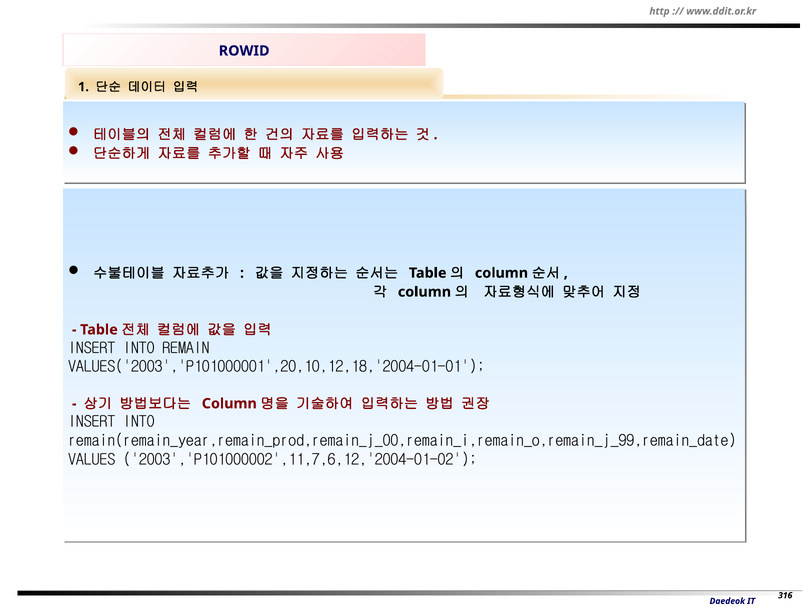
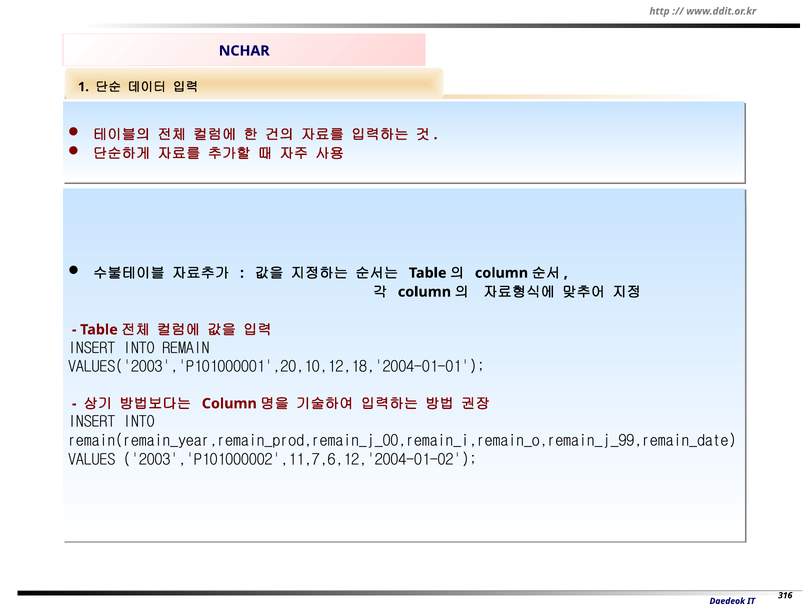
ROWID: ROWID -> NCHAR (244, 51)
